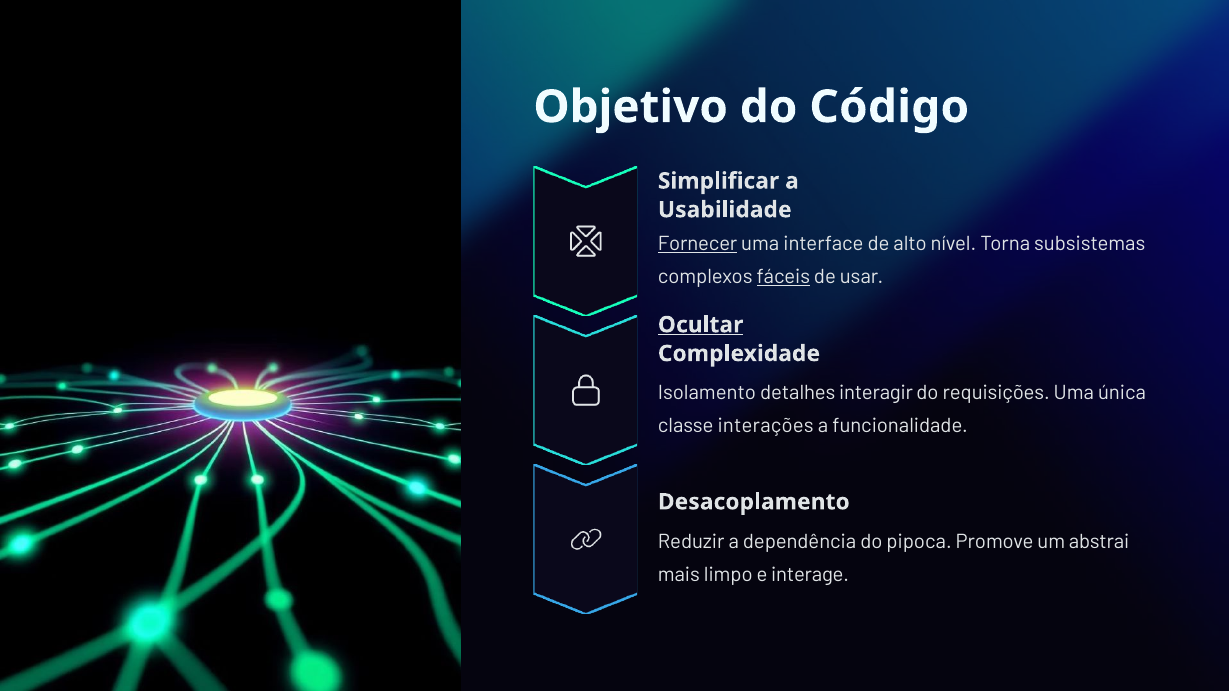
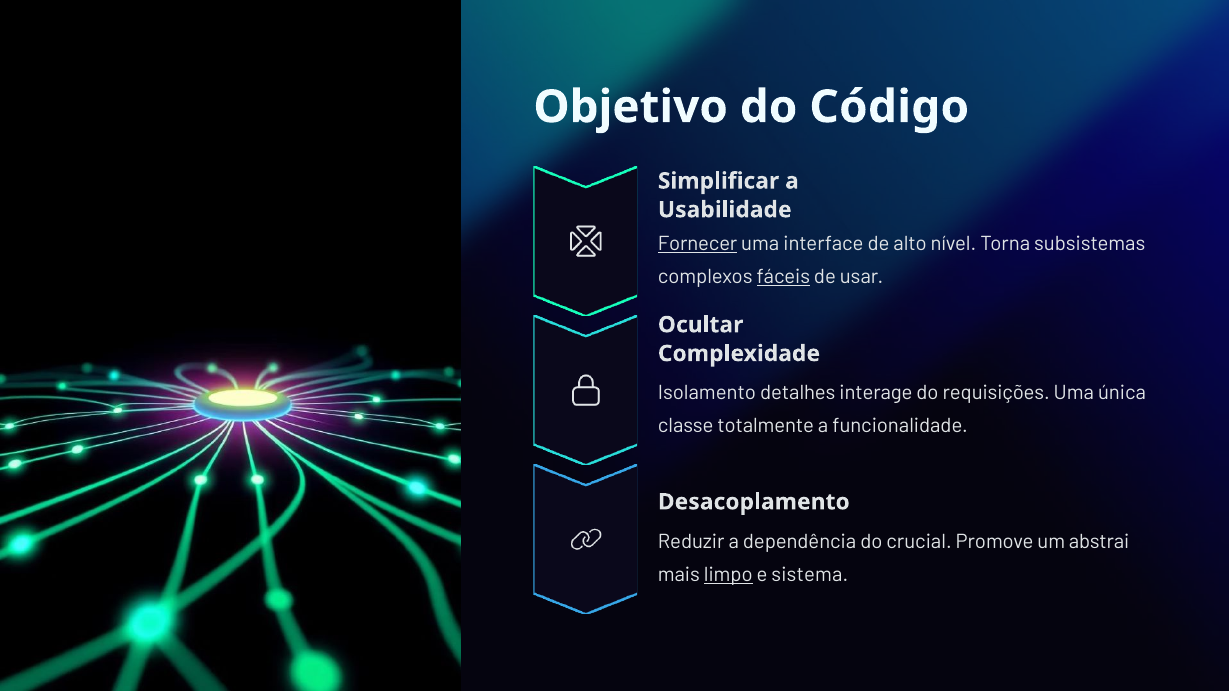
Ocultar underline: present -> none (701, 325)
interagir: interagir -> interage (876, 393)
interações: interações -> totalmente (766, 426)
pipoca: pipoca -> crucial (919, 542)
limpo underline: none -> present (728, 575)
interage: interage -> sistema (810, 575)
